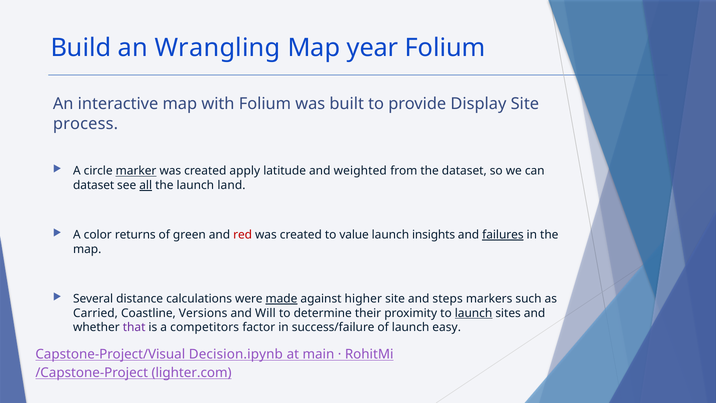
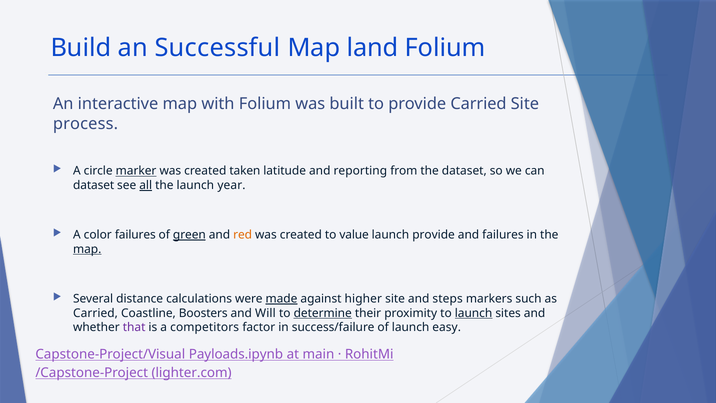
Wrangling: Wrangling -> Successful (218, 48)
year: year -> land (373, 48)
provide Display: Display -> Carried (478, 104)
apply: apply -> taken (245, 171)
weighted: weighted -> reporting (360, 171)
land: land -> year (231, 185)
color returns: returns -> failures (135, 235)
green underline: none -> present (189, 235)
red colour: red -> orange (243, 235)
launch insights: insights -> provide (434, 235)
failures underline: present -> none (503, 235)
map underline: none -> present (87, 249)
Versions: Versions -> Boosters (203, 313)
determine underline: none -> present (323, 313)
Decision.ipynb: Decision.ipynb -> Payloads.ipynb (236, 354)
